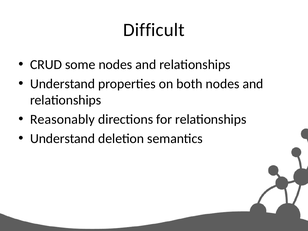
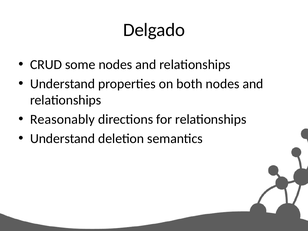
Difficult: Difficult -> Delgado (154, 30)
